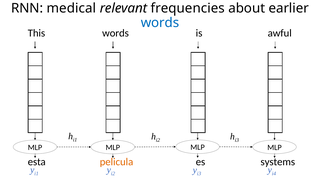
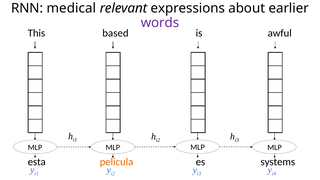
frequencies: frequencies -> expressions (188, 8)
words colour: blue -> purple (160, 23)
This words: words -> based (115, 33)
